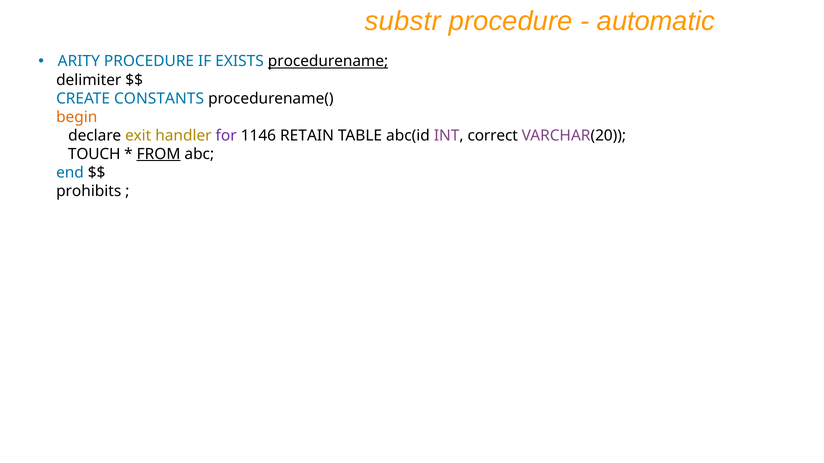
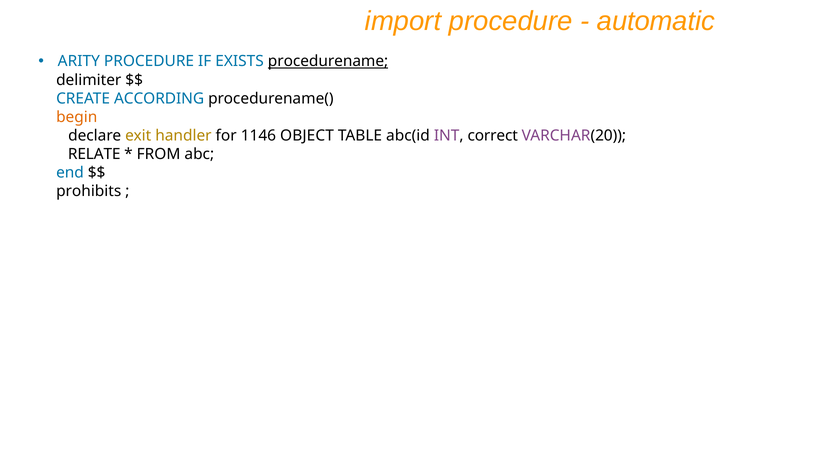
substr: substr -> import (403, 21)
CONSTANTS: CONSTANTS -> ACCORDING (159, 99)
for colour: purple -> black (226, 136)
RETAIN: RETAIN -> OBJECT (307, 136)
TOUCH: TOUCH -> RELATE (94, 154)
FROM underline: present -> none (159, 154)
